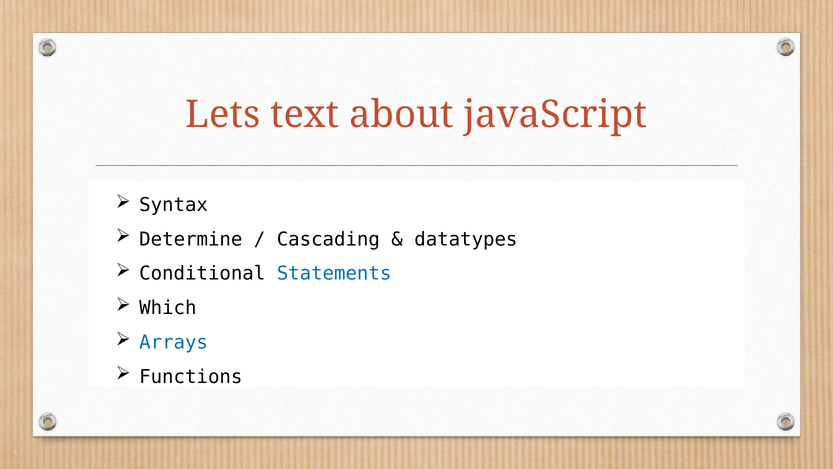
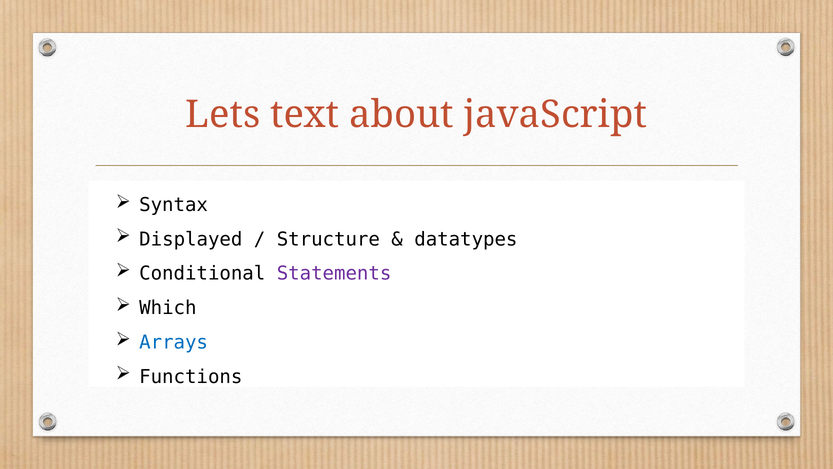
Determine: Determine -> Displayed (191, 239)
Cascading: Cascading -> Structure (328, 239)
Statements colour: blue -> purple (334, 273)
